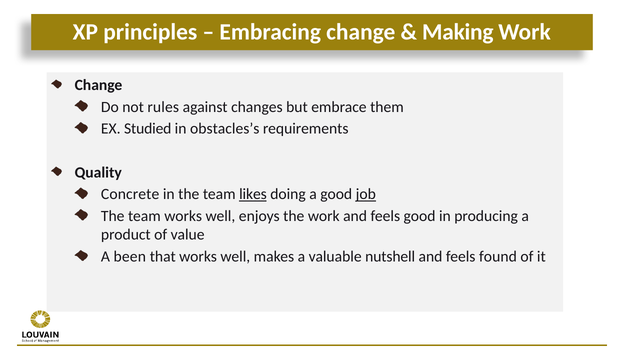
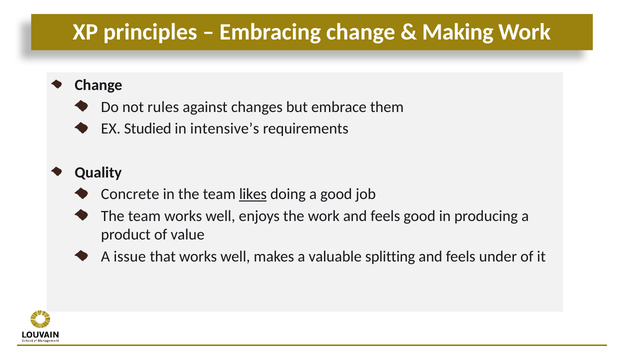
obstacles’s: obstacles’s -> intensive’s (225, 129)
job underline: present -> none (366, 194)
been: been -> issue (130, 257)
nutshell: nutshell -> splitting (390, 257)
found: found -> under (498, 257)
